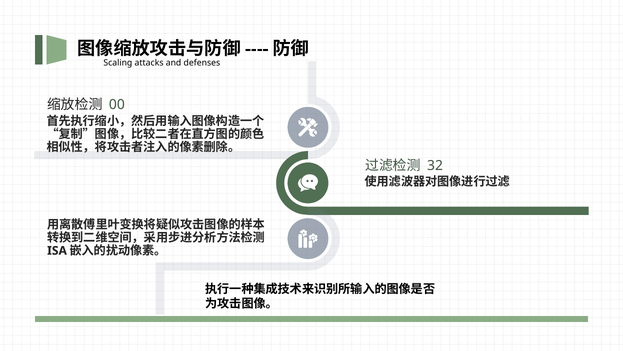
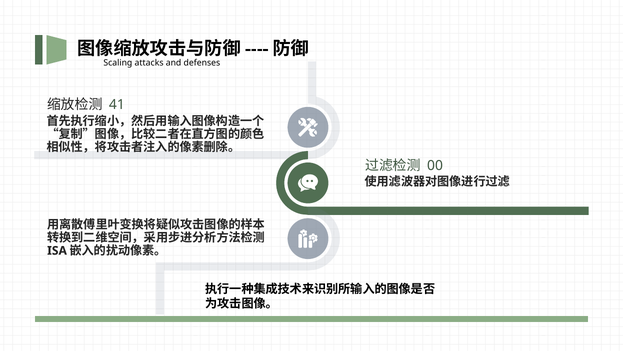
00: 00 -> 41 (117, 104)
32: 32 -> 00 (435, 165)
